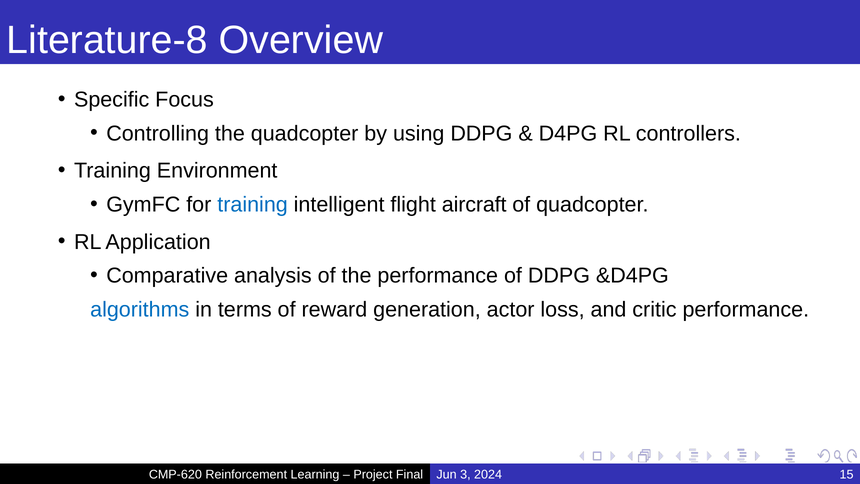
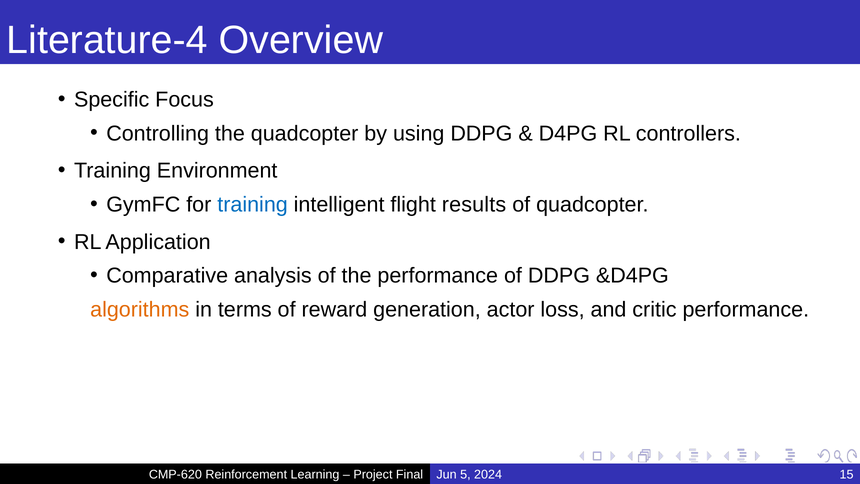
Literature-8: Literature-8 -> Literature-4 (107, 40)
aircraft: aircraft -> results (474, 205)
algorithms colour: blue -> orange (140, 309)
3: 3 -> 5 (465, 474)
